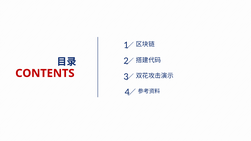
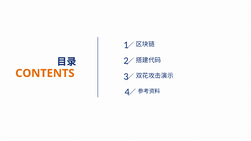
CONTENTS colour: red -> orange (45, 73)
